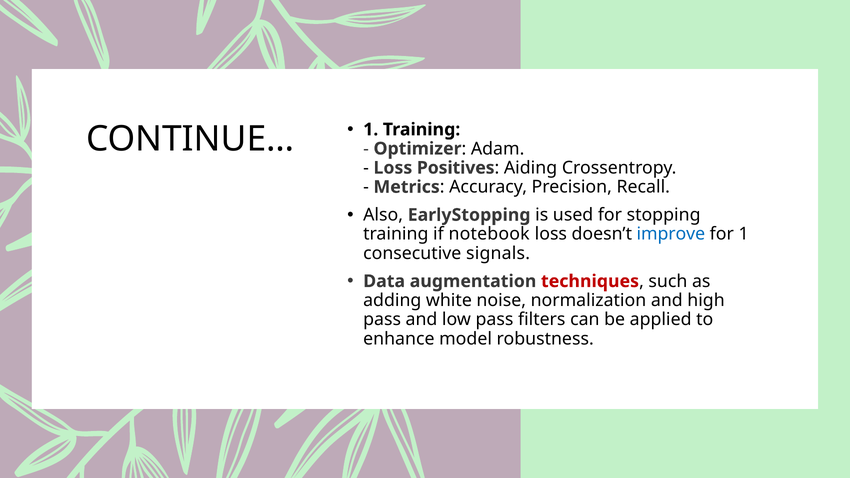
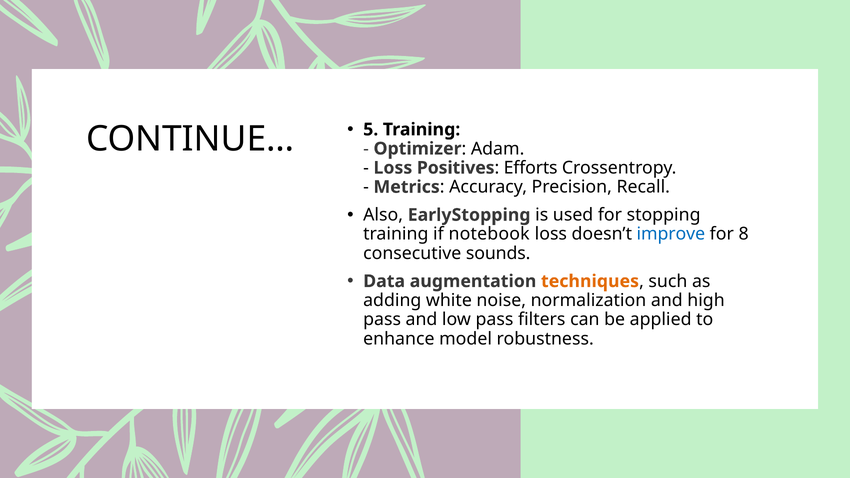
1: 1 -> 5 (371, 130)
Aiding: Aiding -> Efforts (531, 168)
for 1: 1 -> 8 (744, 234)
signals: signals -> sounds (498, 253)
techniques colour: red -> orange (590, 281)
